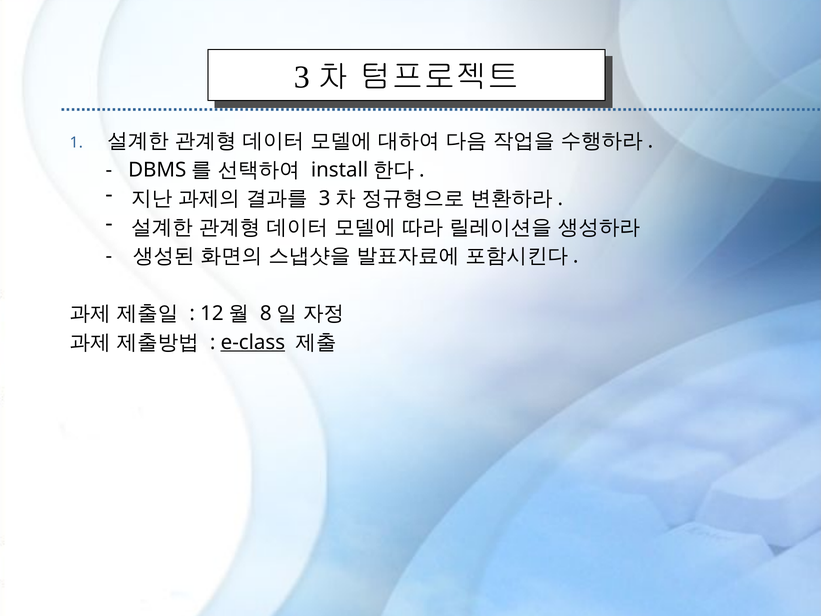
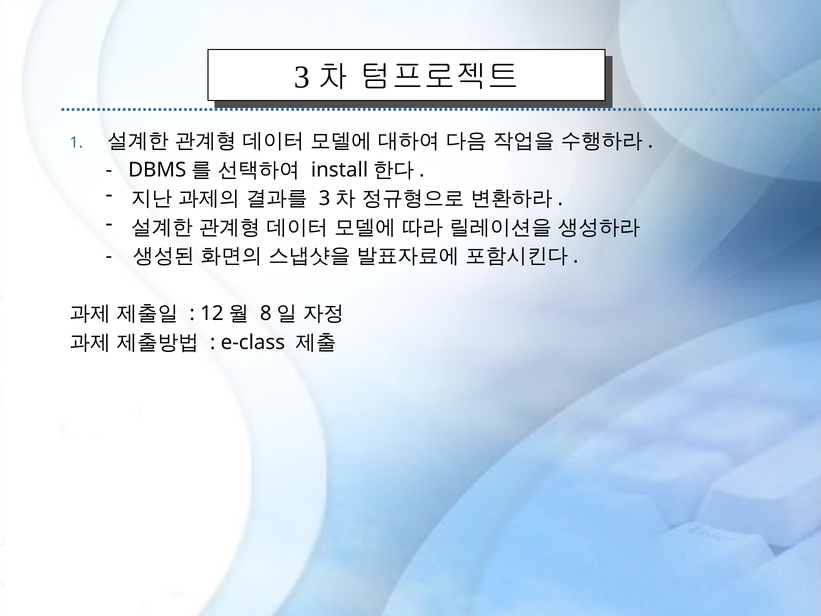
e-class underline: present -> none (253, 342)
